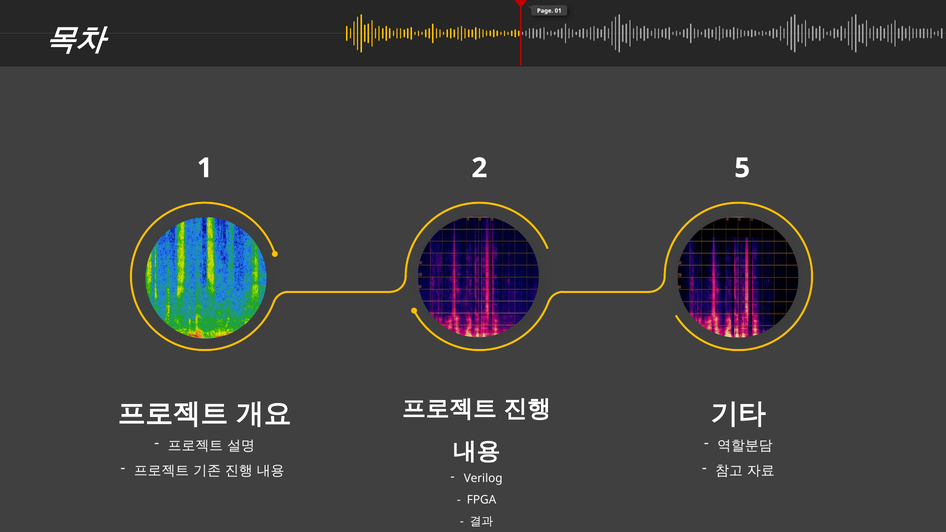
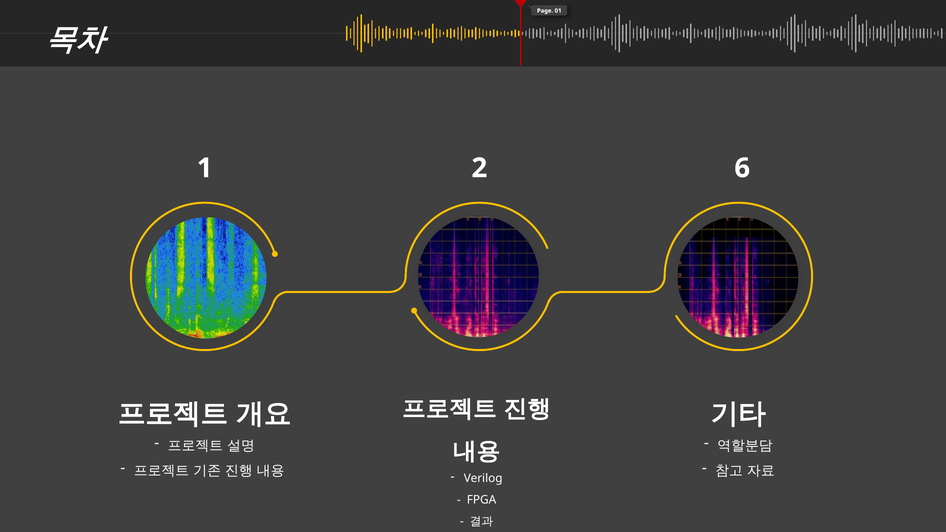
5: 5 -> 6 (742, 168)
